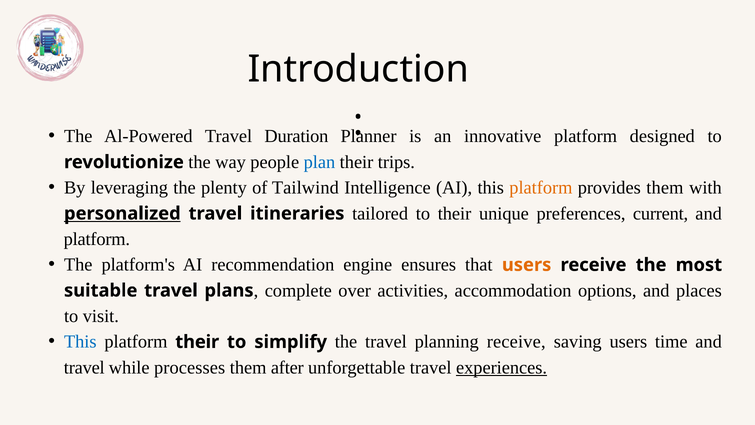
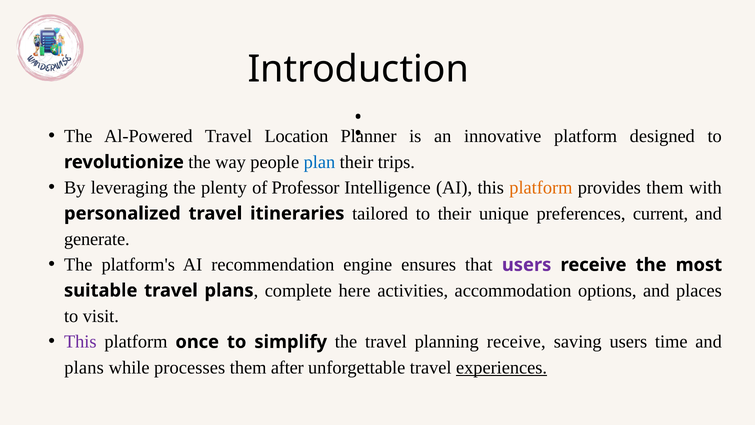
Duration: Duration -> Location (296, 136)
Tailwind: Tailwind -> Professor (306, 188)
personalized underline: present -> none (122, 213)
platform: platform -> generate (97, 239)
users colour: orange -> purple (527, 265)
over: over -> here (355, 290)
This colour: blue -> purple (80, 342)
platform their: their -> once (197, 342)
travel: travel -> plans (84, 367)
